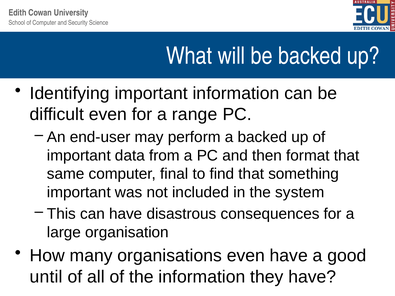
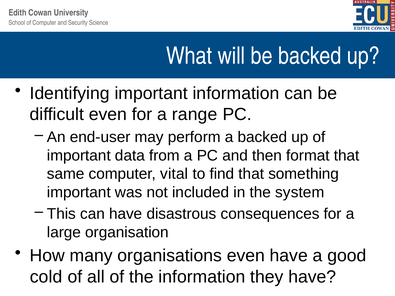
final: final -> vital (174, 174)
until: until -> cold (46, 277)
